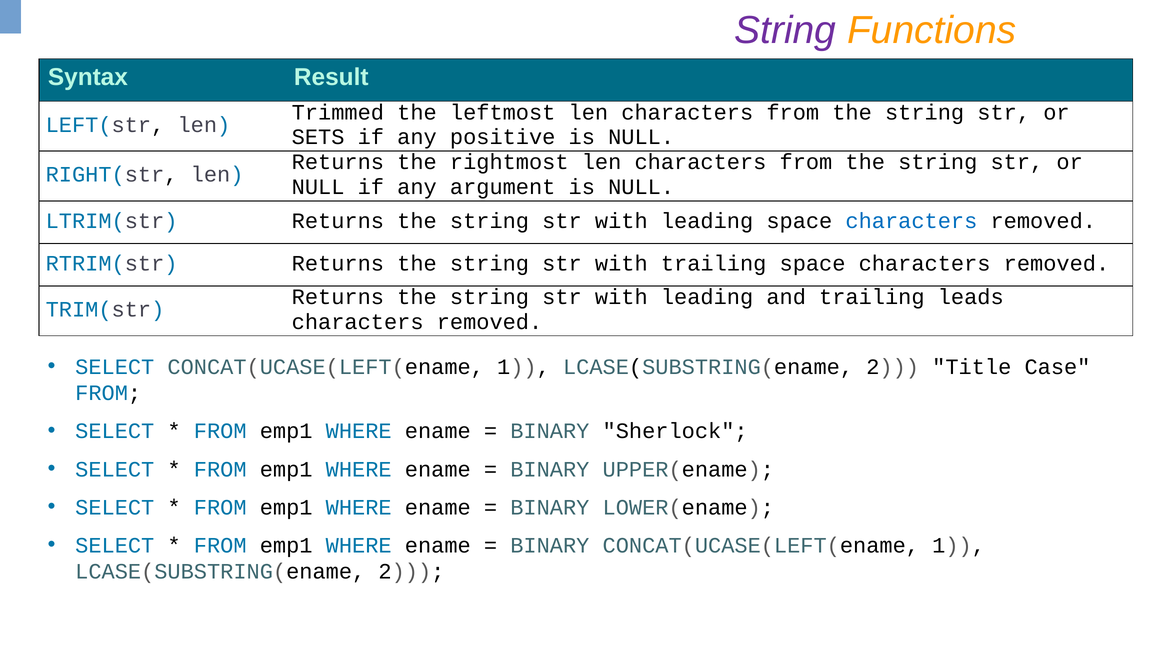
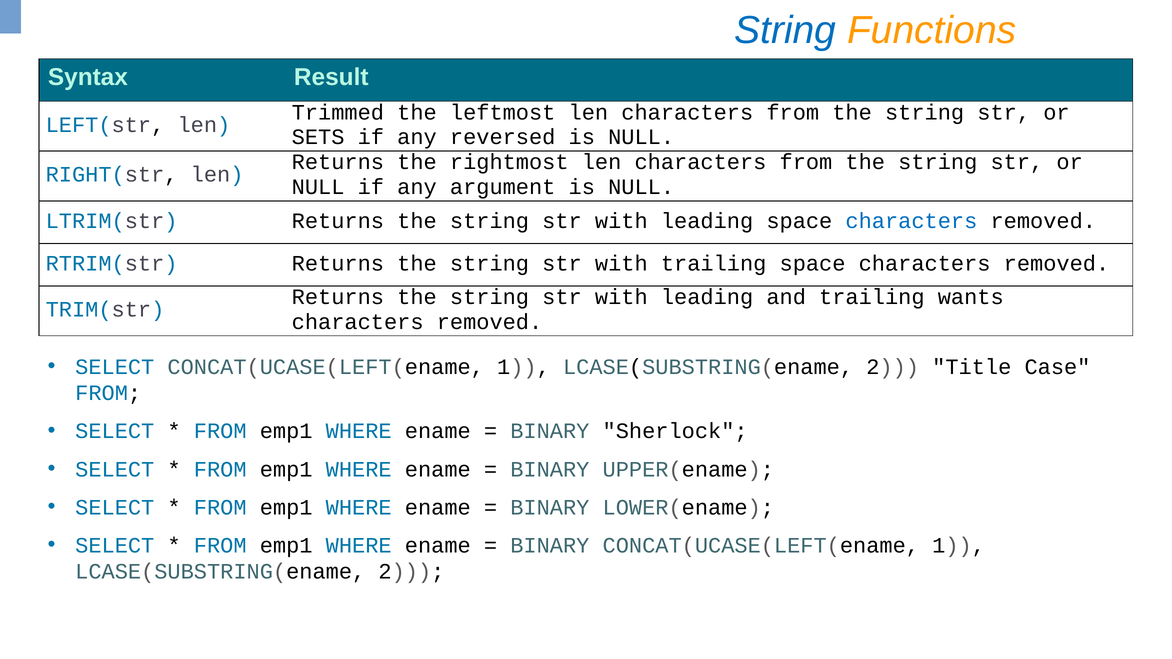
String colour: purple -> blue (785, 31)
positive: positive -> reversed (503, 137)
leads: leads -> wants (971, 297)
